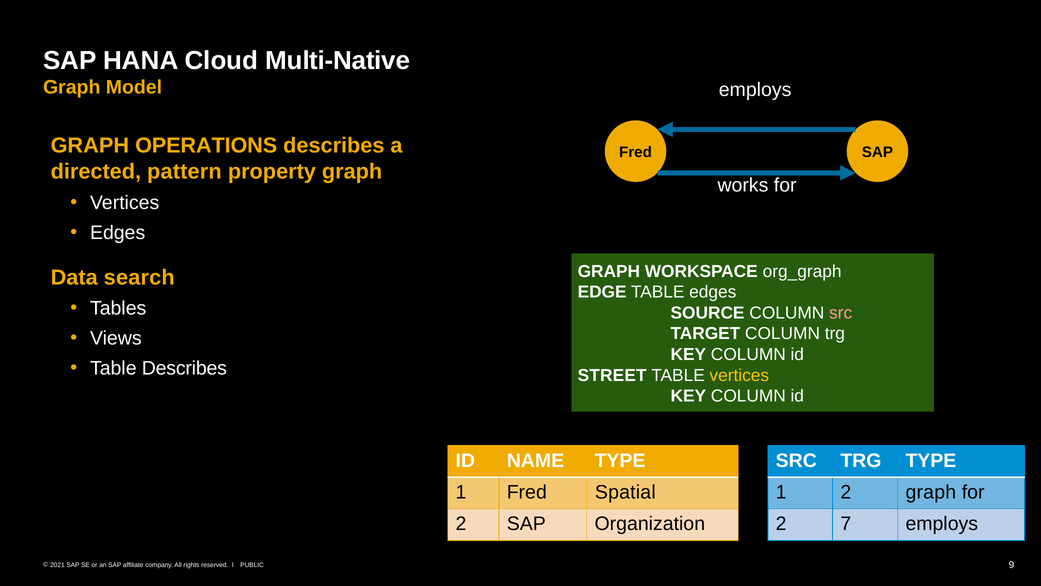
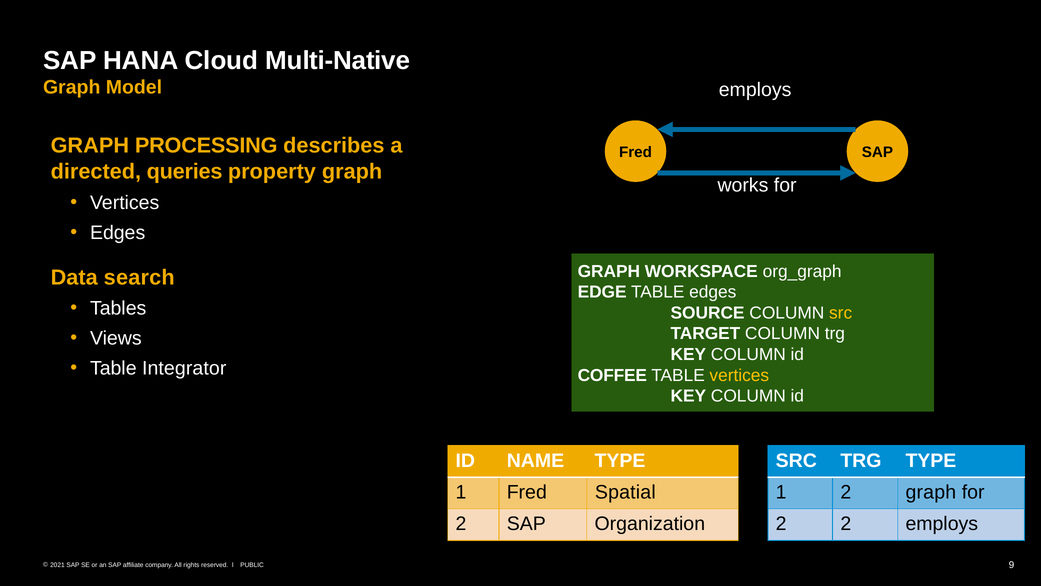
OPERATIONS: OPERATIONS -> PROCESSING (206, 146)
pattern: pattern -> queries (185, 172)
src colour: pink -> yellow (841, 313)
Table Describes: Describes -> Integrator (184, 368)
STREET: STREET -> COFFEE (612, 375)
2 7: 7 -> 2 (846, 524)
